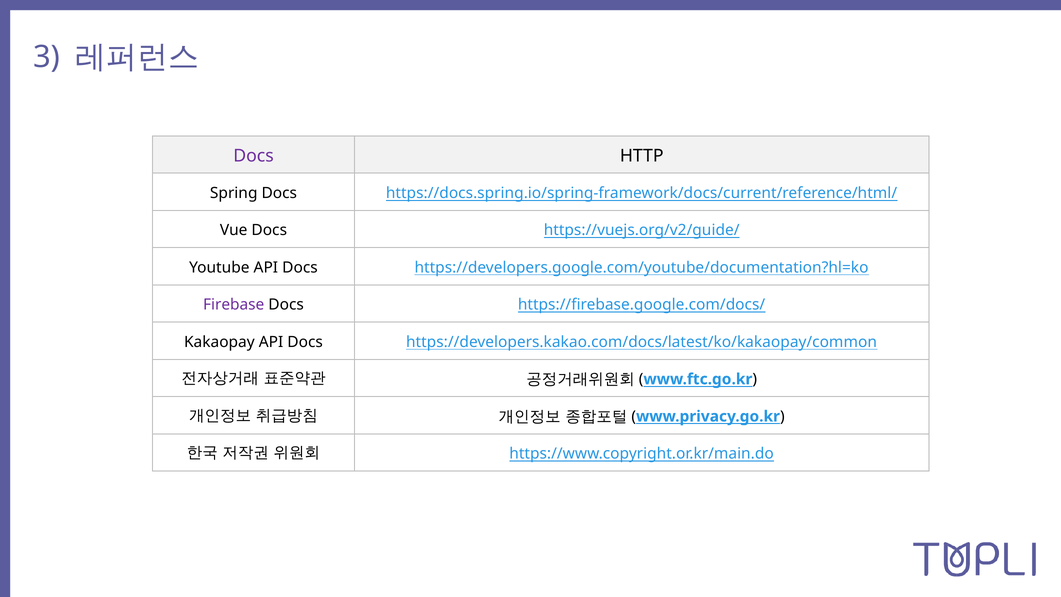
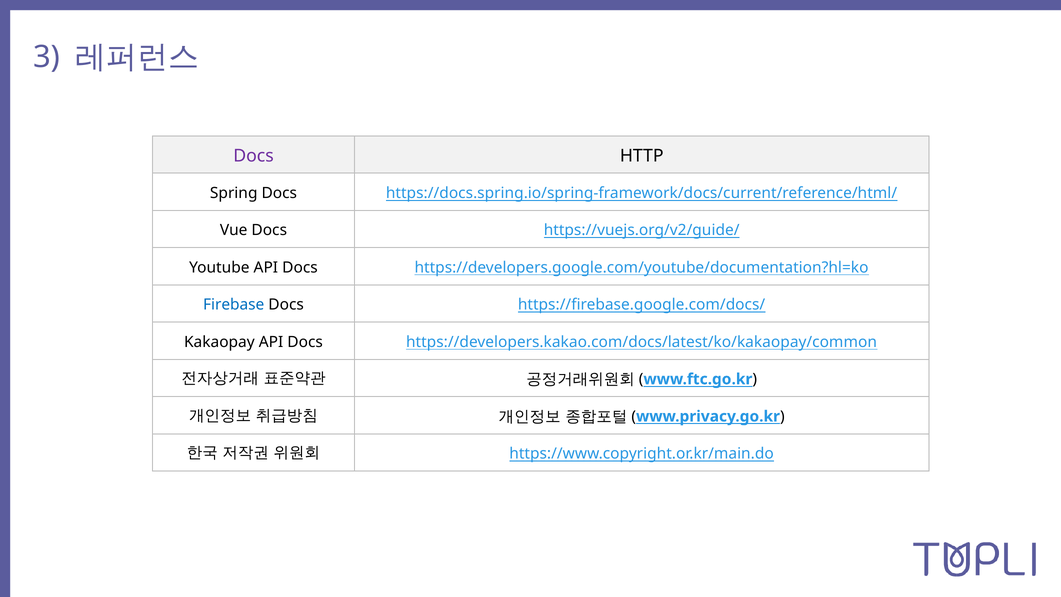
Firebase colour: purple -> blue (234, 305)
